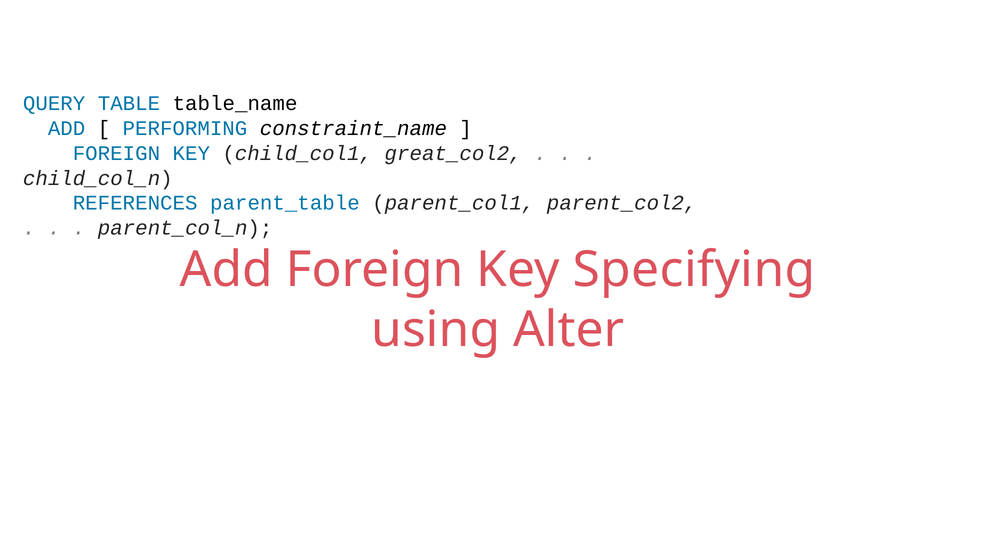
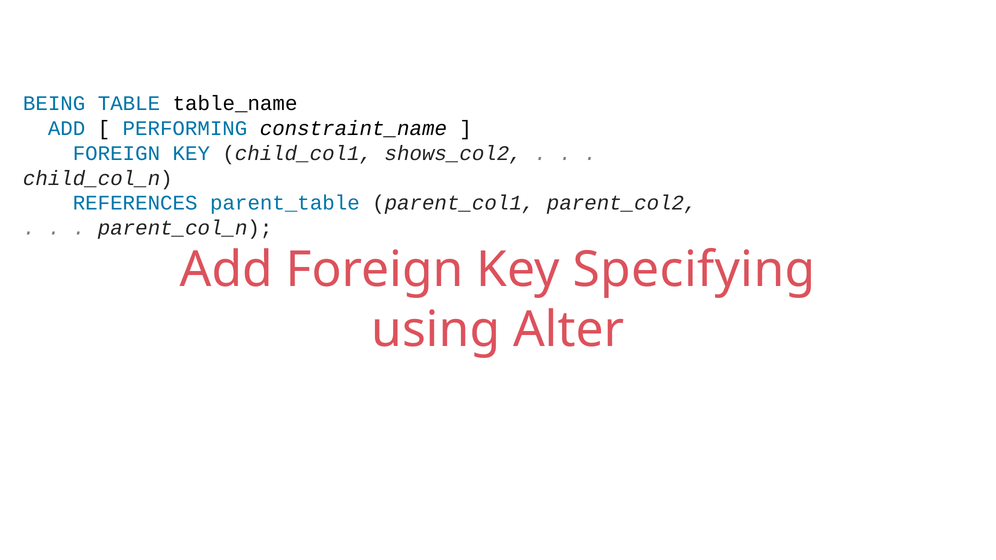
QUERY: QUERY -> BEING (54, 104)
great_col2: great_col2 -> shows_col2 (453, 153)
